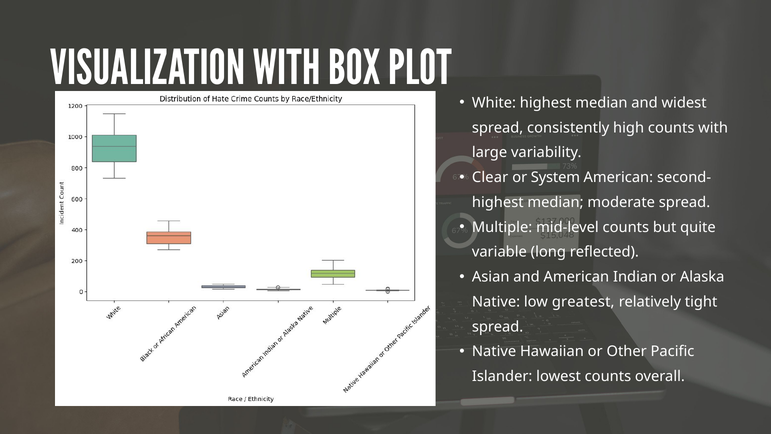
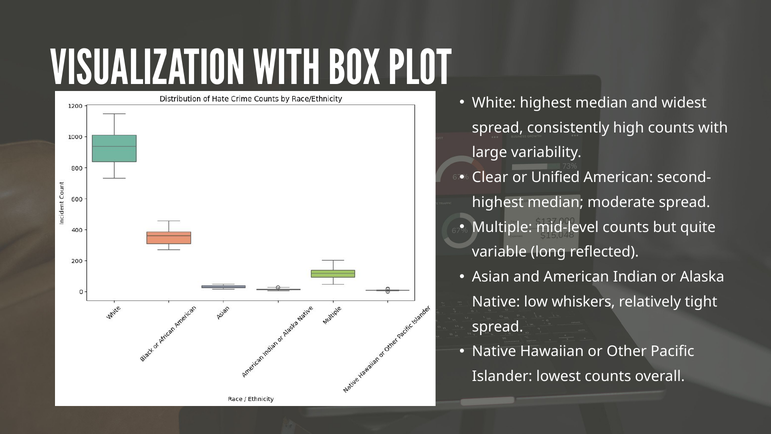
System: System -> Unified (555, 177)
greatest: greatest -> whiskers (583, 302)
